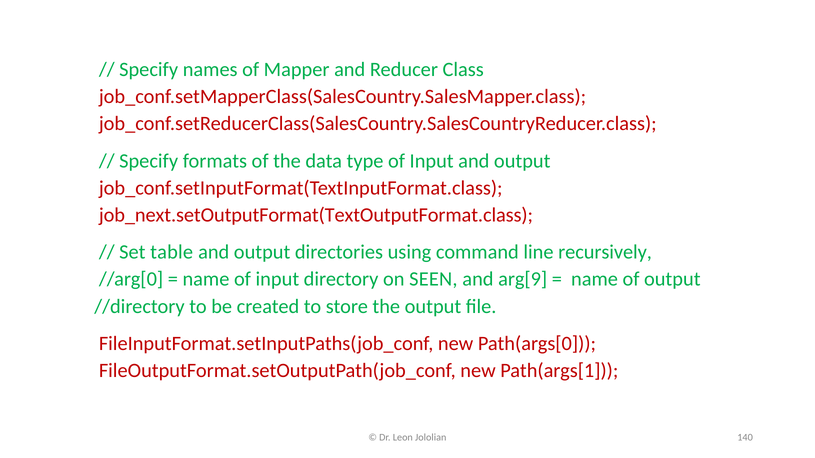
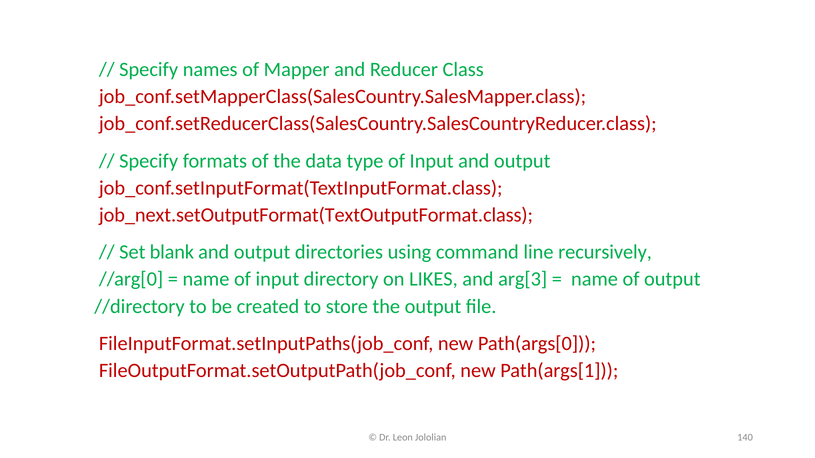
table: table -> blank (172, 252)
SEEN: SEEN -> LIKES (433, 279)
arg[9: arg[9 -> arg[3 (523, 279)
